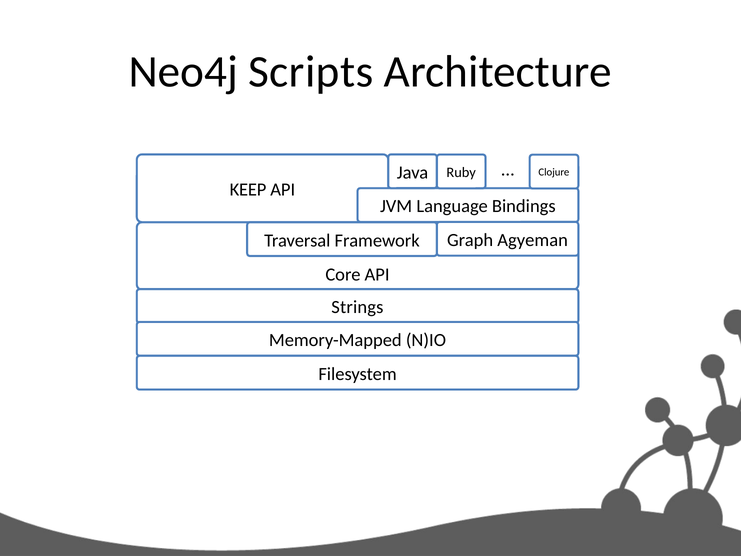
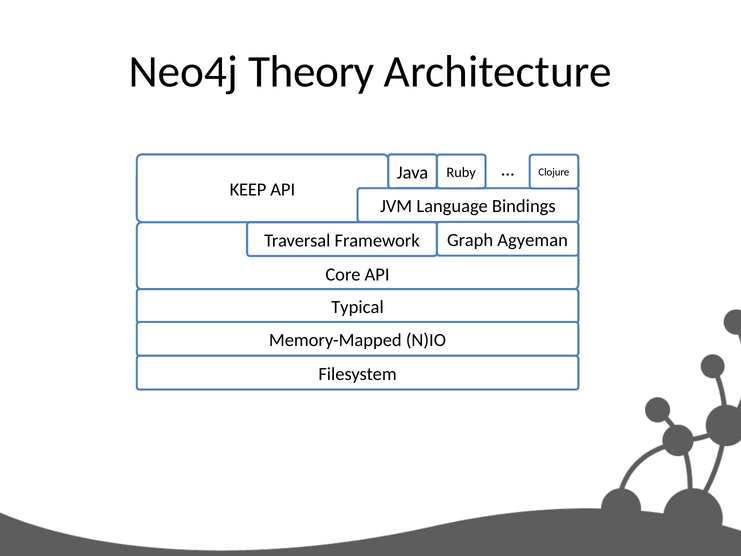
Scripts: Scripts -> Theory (311, 72)
Strings: Strings -> Typical (357, 307)
